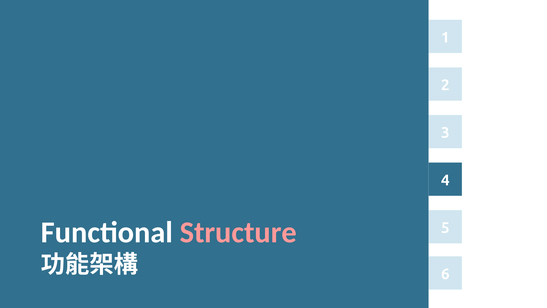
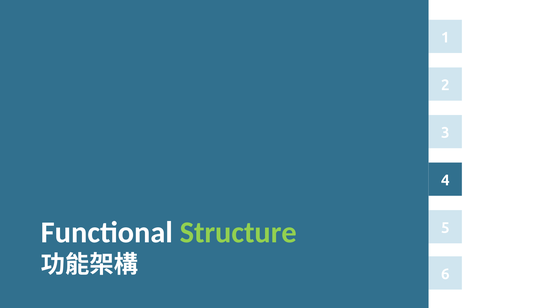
Structure colour: pink -> light green (238, 232)
